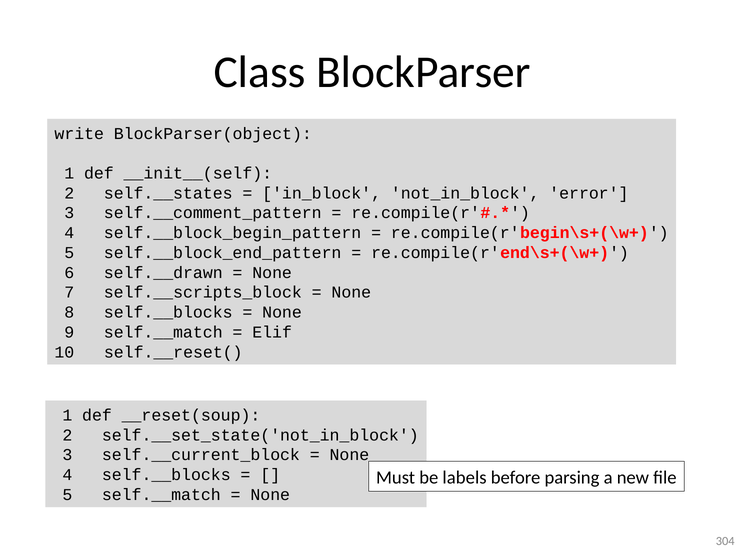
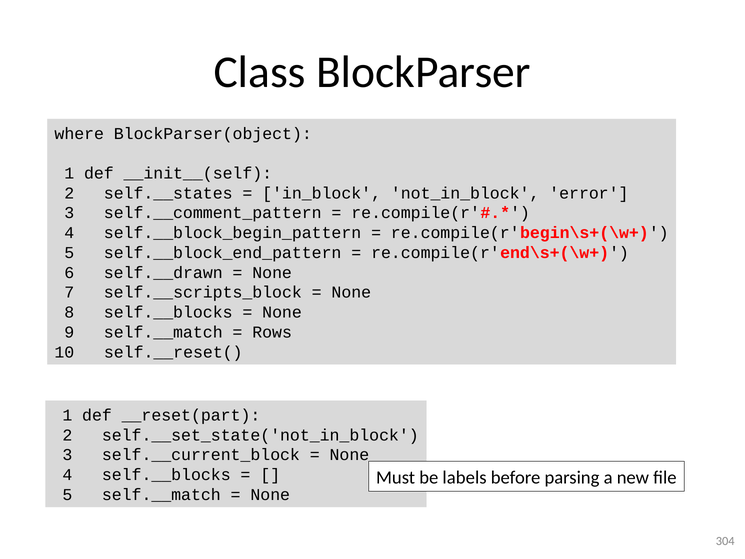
write: write -> where (79, 133)
Elif: Elif -> Rows (272, 332)
__reset(soup: __reset(soup -> __reset(part (191, 415)
